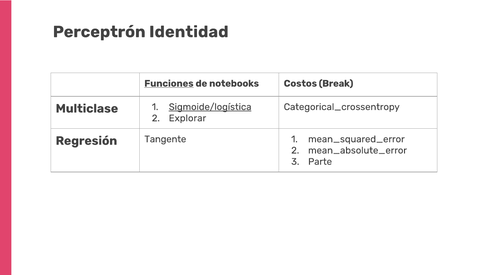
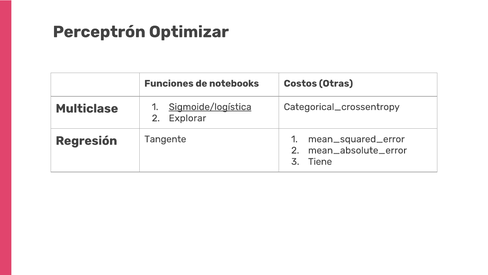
Identidad: Identidad -> Optimizar (189, 32)
Funciones underline: present -> none (169, 83)
Break: Break -> Otras (336, 83)
Parte: Parte -> Tiene (320, 161)
